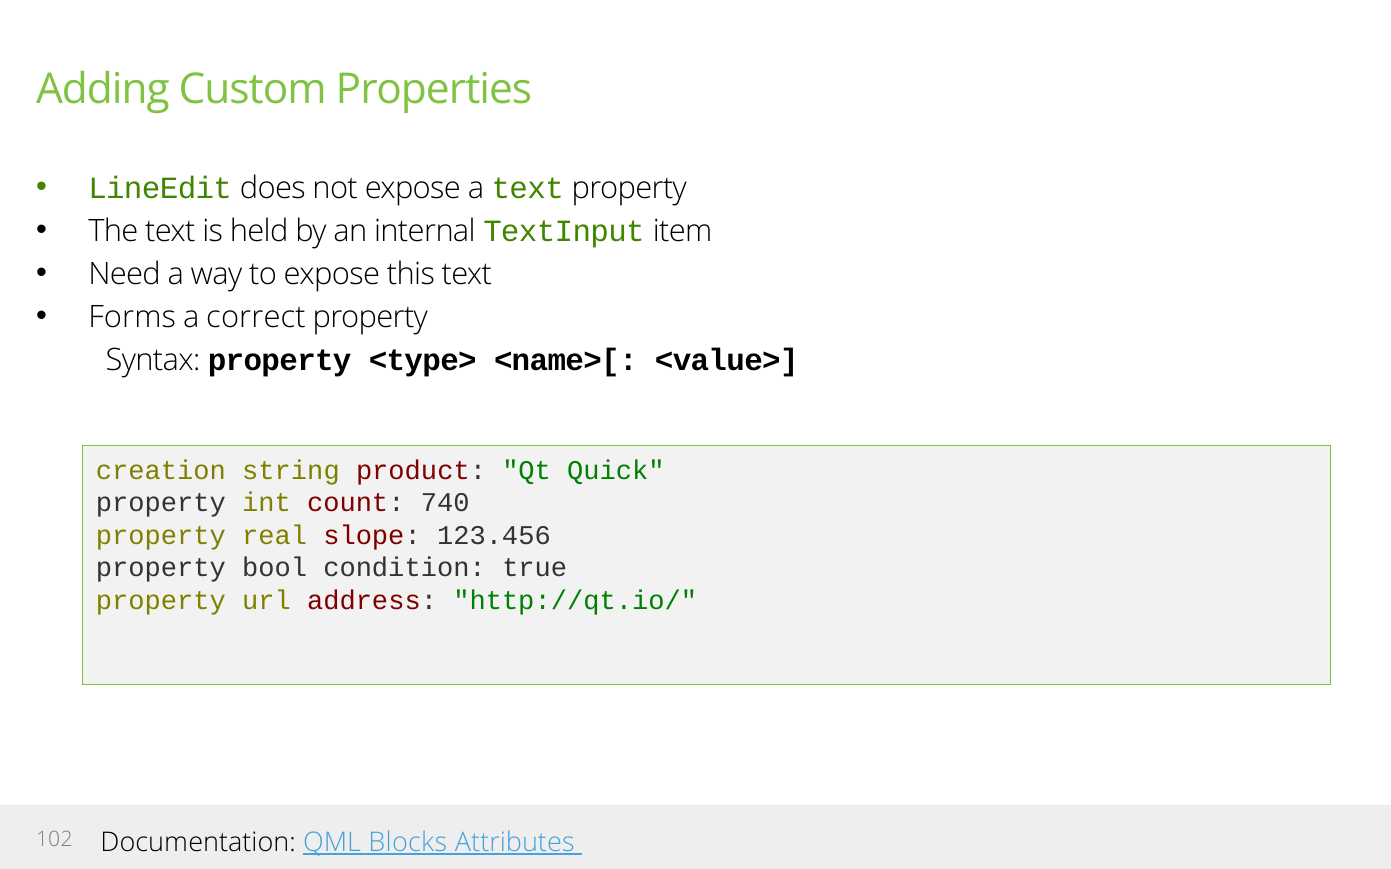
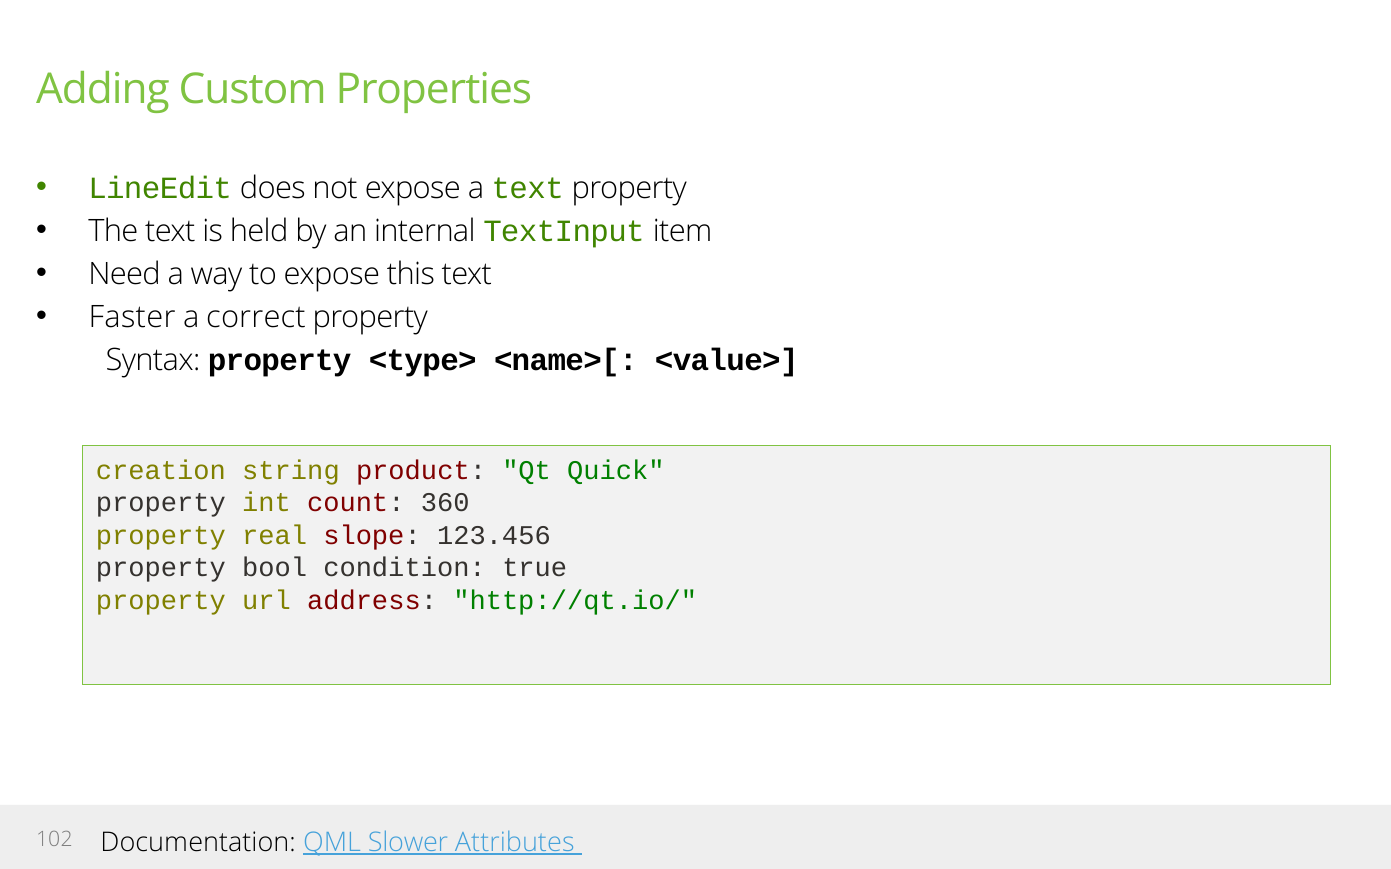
Forms: Forms -> Faster (132, 318)
740: 740 -> 360 (445, 503)
Blocks: Blocks -> Slower (408, 843)
